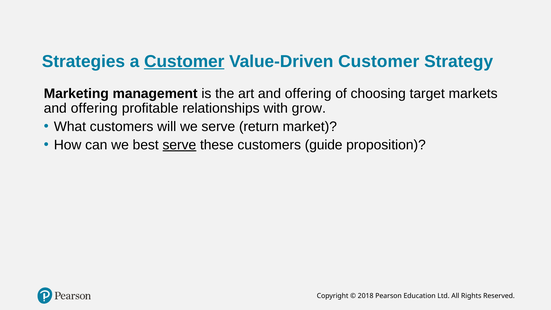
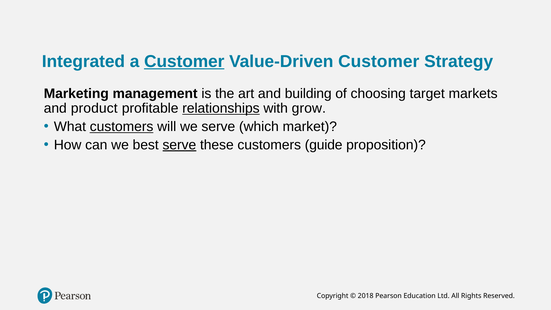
Strategies: Strategies -> Integrated (83, 61)
art and offering: offering -> building (308, 93)
offering: offering -> product (94, 108)
relationships underline: none -> present (221, 108)
customers underline: none -> present (122, 127)
return: return -> which (259, 127)
